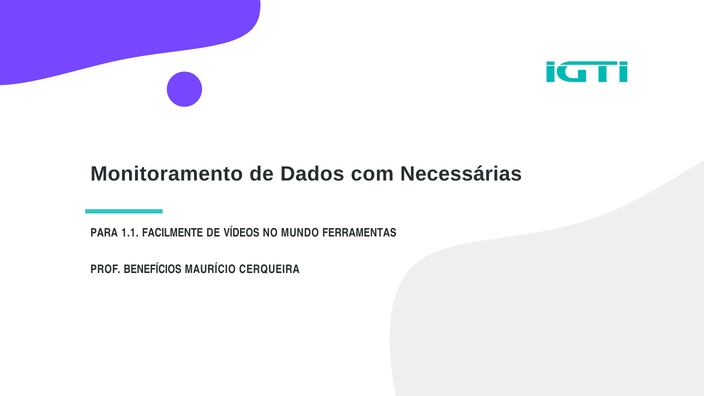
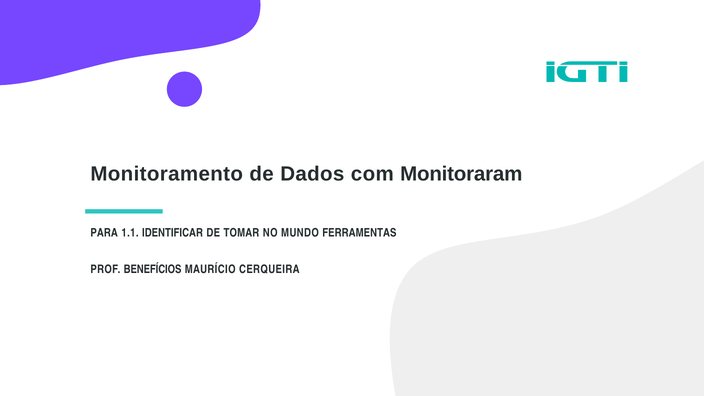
Necessárias: Necessárias -> Monitoraram (461, 174)
FACILMENTE: FACILMENTE -> IDENTIFICAR (173, 233)
VÍDEOS: VÍDEOS -> TOMAR (241, 233)
